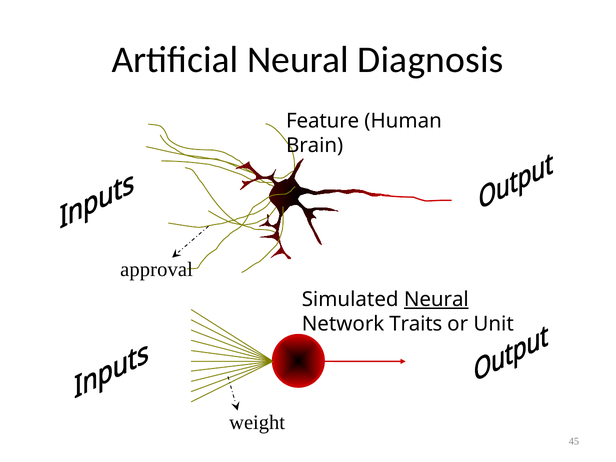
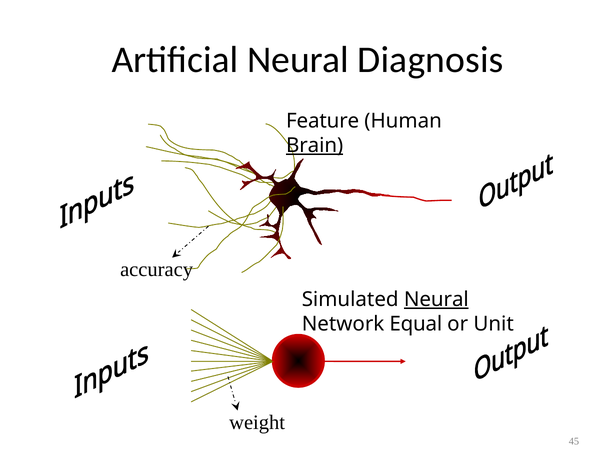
Brain underline: none -> present (315, 145)
approval: approval -> accuracy (157, 270)
Traits: Traits -> Equal (416, 324)
